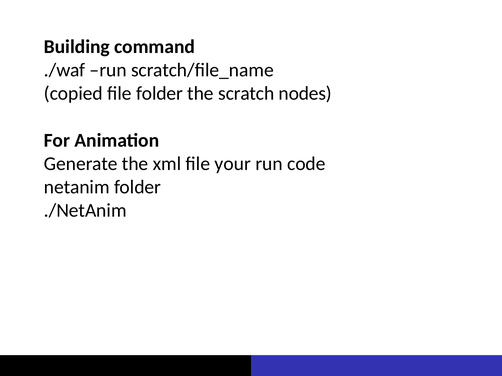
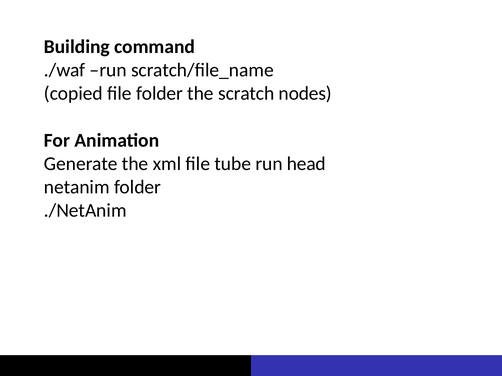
your: your -> tube (233, 164)
code: code -> head (306, 164)
